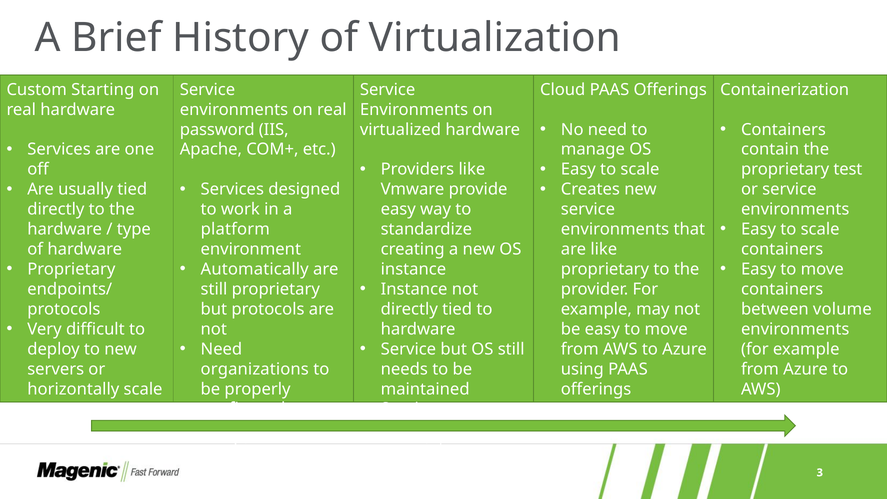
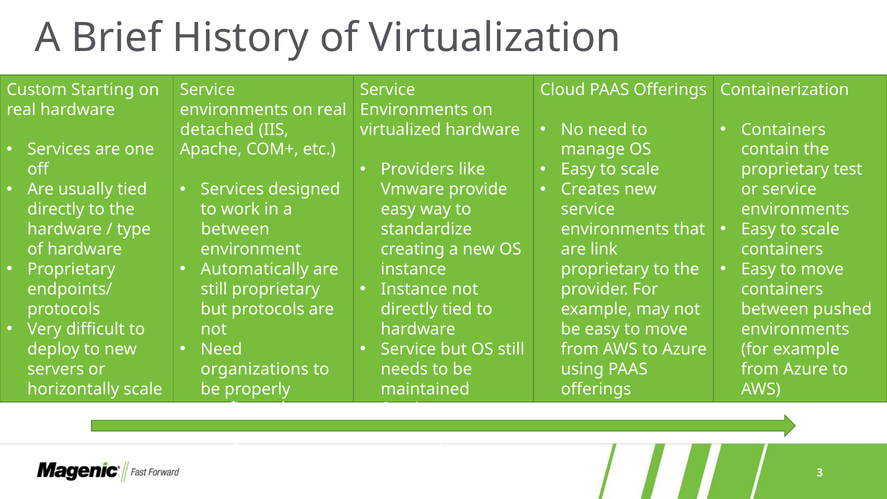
password: password -> detached (217, 130)
platform: platform -> between (235, 229)
are like: like -> link (604, 249)
volume: volume -> pushed (842, 309)
